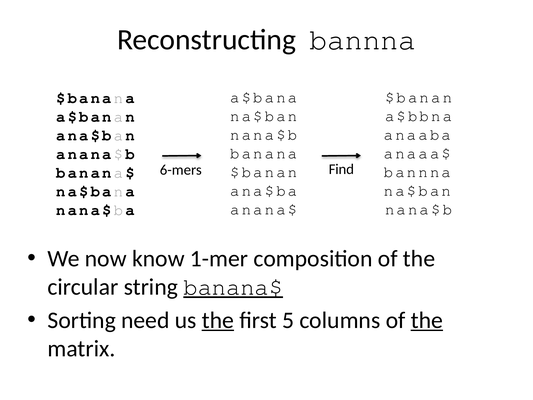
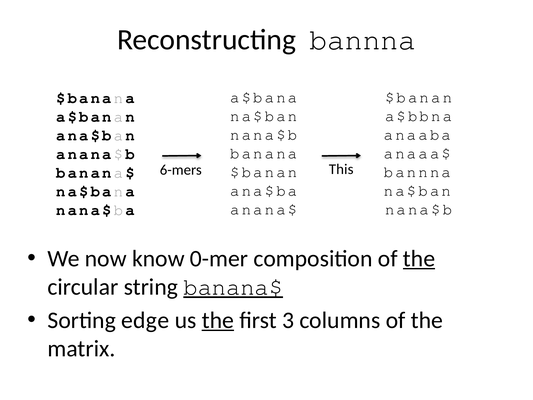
Find: Find -> This (341, 169)
1-mer: 1-mer -> 0-mer (219, 258)
the underline: none -> present (419, 258)
need: need -> edge (145, 320)
5: 5 -> 3 (288, 320)
the underline: present -> none (427, 320)
